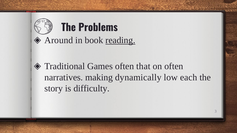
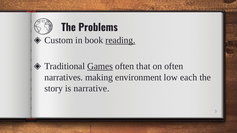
Around: Around -> Custom (59, 40)
Games underline: none -> present (100, 66)
dynamically: dynamically -> environment (138, 77)
difficulty: difficulty -> narrative (91, 89)
